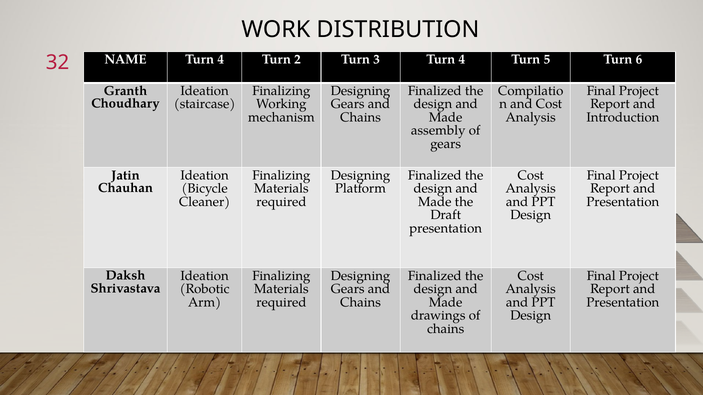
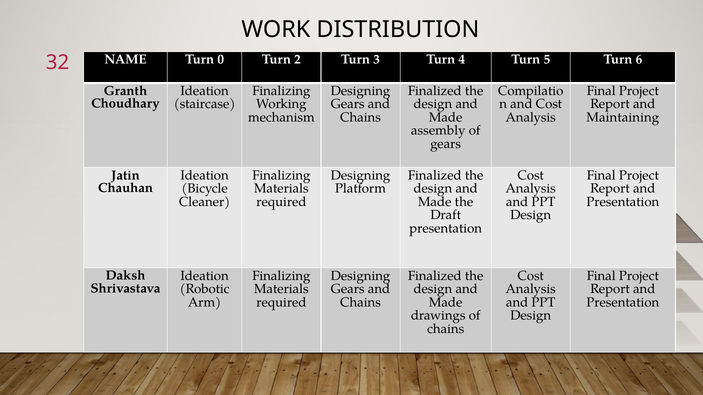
NAME Turn 4: 4 -> 0 (221, 59)
Introduction: Introduction -> Maintaining (623, 117)
